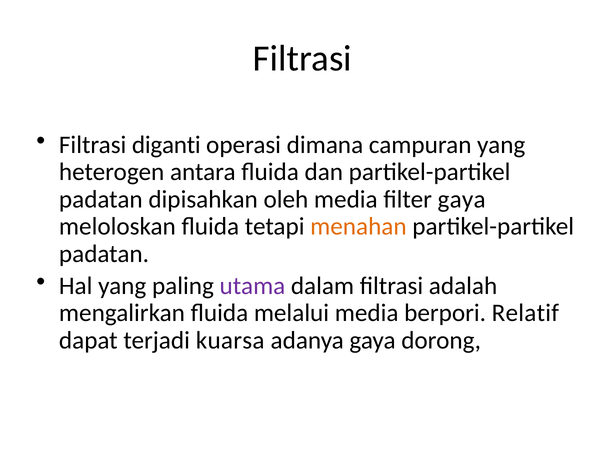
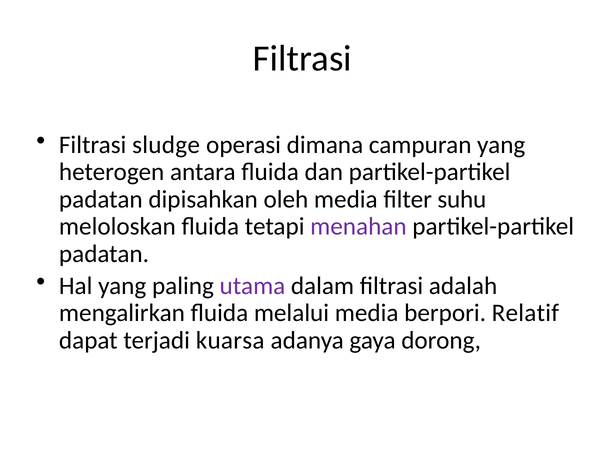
diganti: diganti -> sludge (166, 145)
filter gaya: gaya -> suhu (462, 199)
menahan colour: orange -> purple (358, 226)
